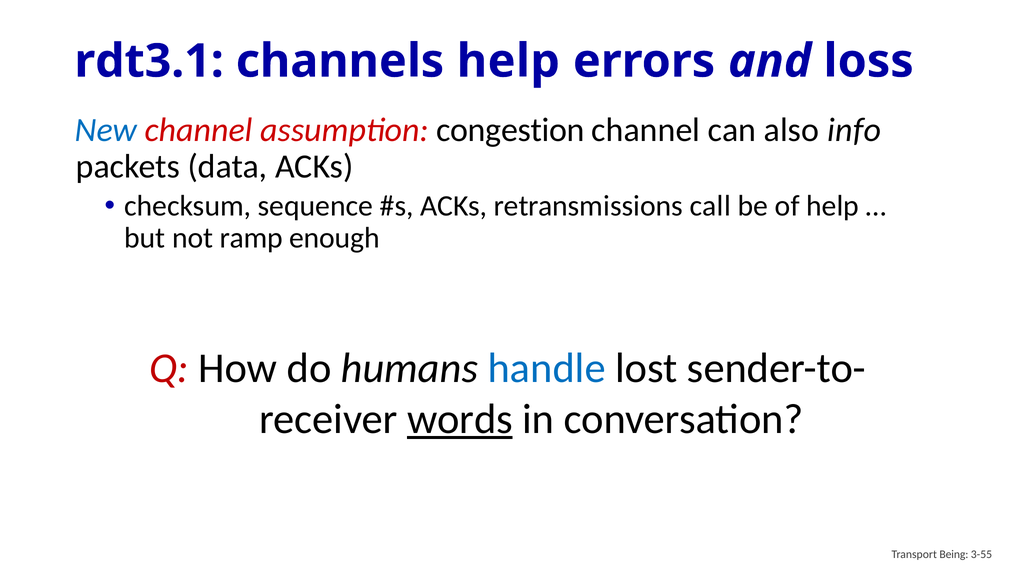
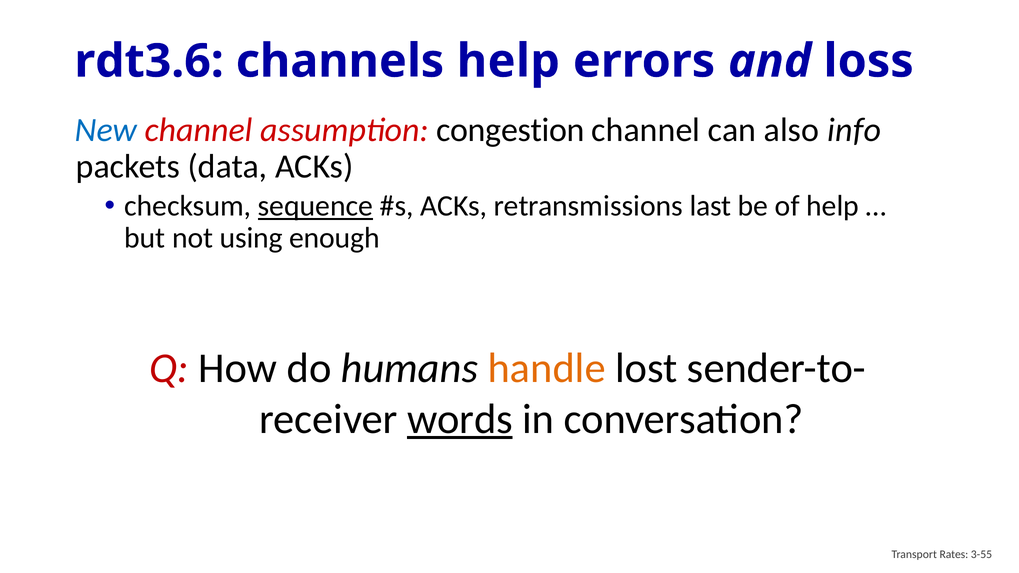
rdt3.1: rdt3.1 -> rdt3.6 (149, 61)
sequence underline: none -> present (315, 206)
call: call -> last (711, 206)
ramp: ramp -> using (251, 238)
handle colour: blue -> orange (547, 368)
Being: Being -> Rates (954, 554)
